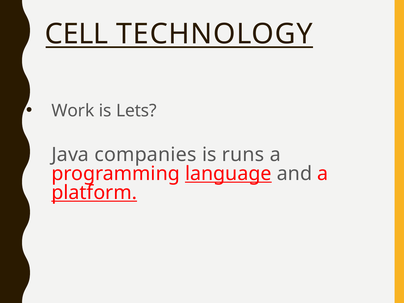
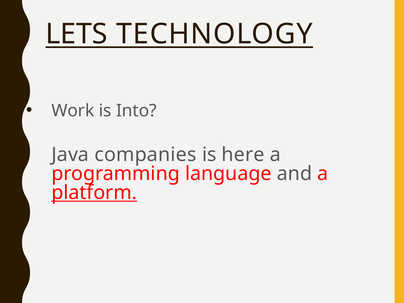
CELL: CELL -> LETS (76, 34)
Lets: Lets -> Into (136, 111)
runs: runs -> here (243, 155)
language underline: present -> none (228, 174)
